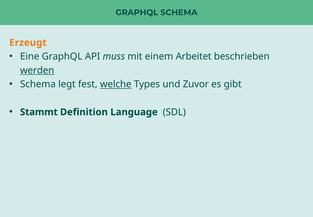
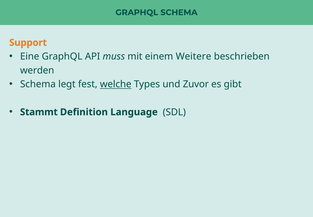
Erzeugt: Erzeugt -> Support (28, 43)
Arbeitet: Arbeitet -> Weitere (194, 56)
werden underline: present -> none (37, 70)
